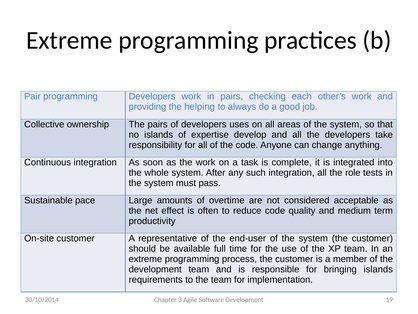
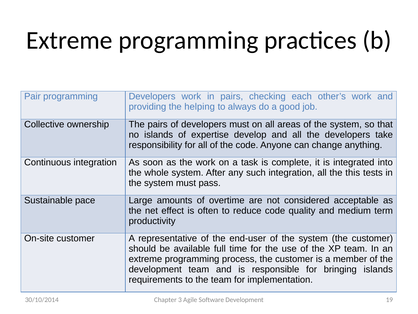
developers uses: uses -> must (239, 124)
role: role -> this (353, 173)
